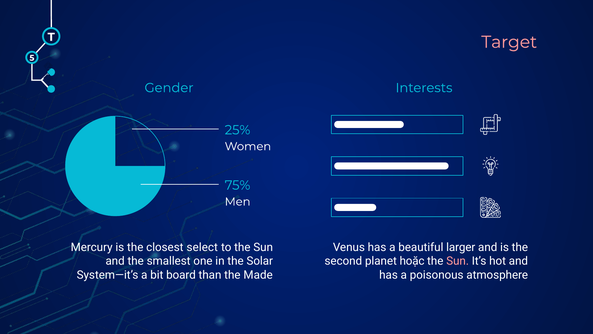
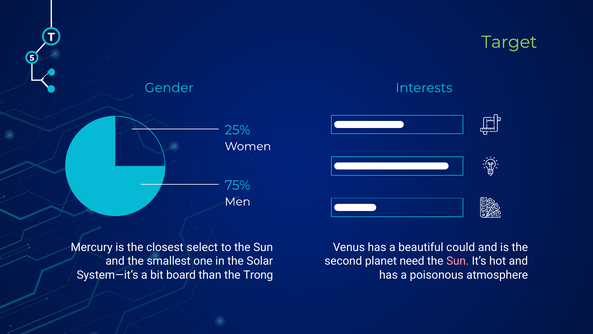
Target colour: pink -> light green (509, 42)
larger: larger -> could (461, 247)
hoặc: hoặc -> need (412, 261)
Made: Made -> Trong (258, 275)
